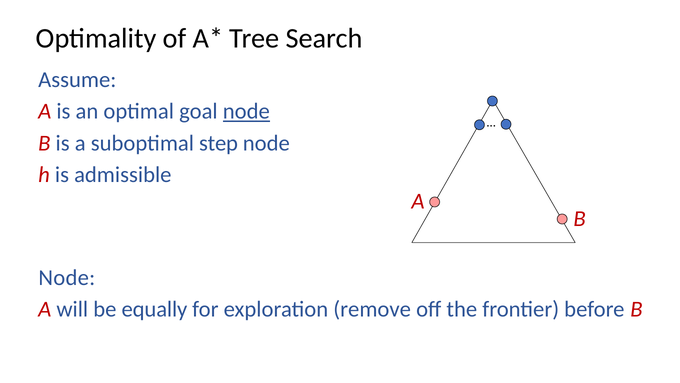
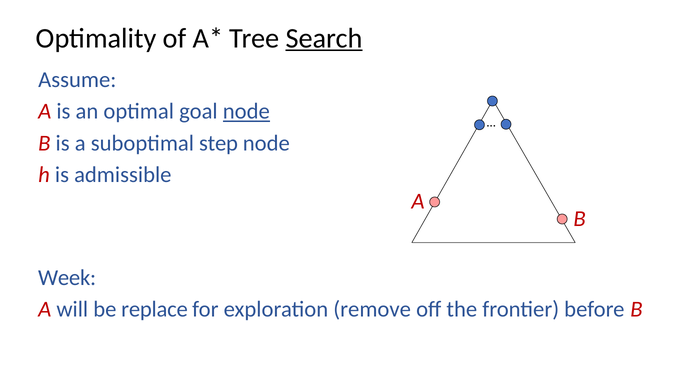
Search underline: none -> present (324, 38)
Node: Node -> Week (67, 278)
equally: equally -> replace (155, 309)
